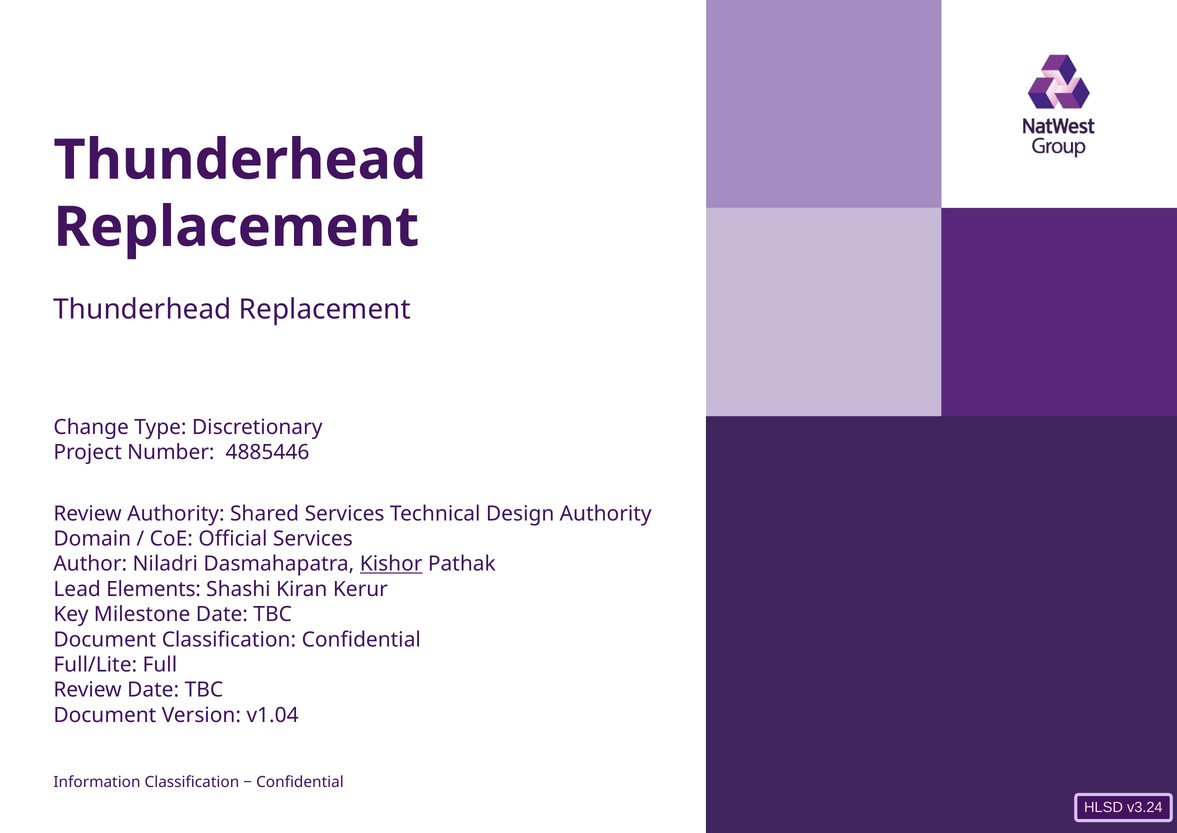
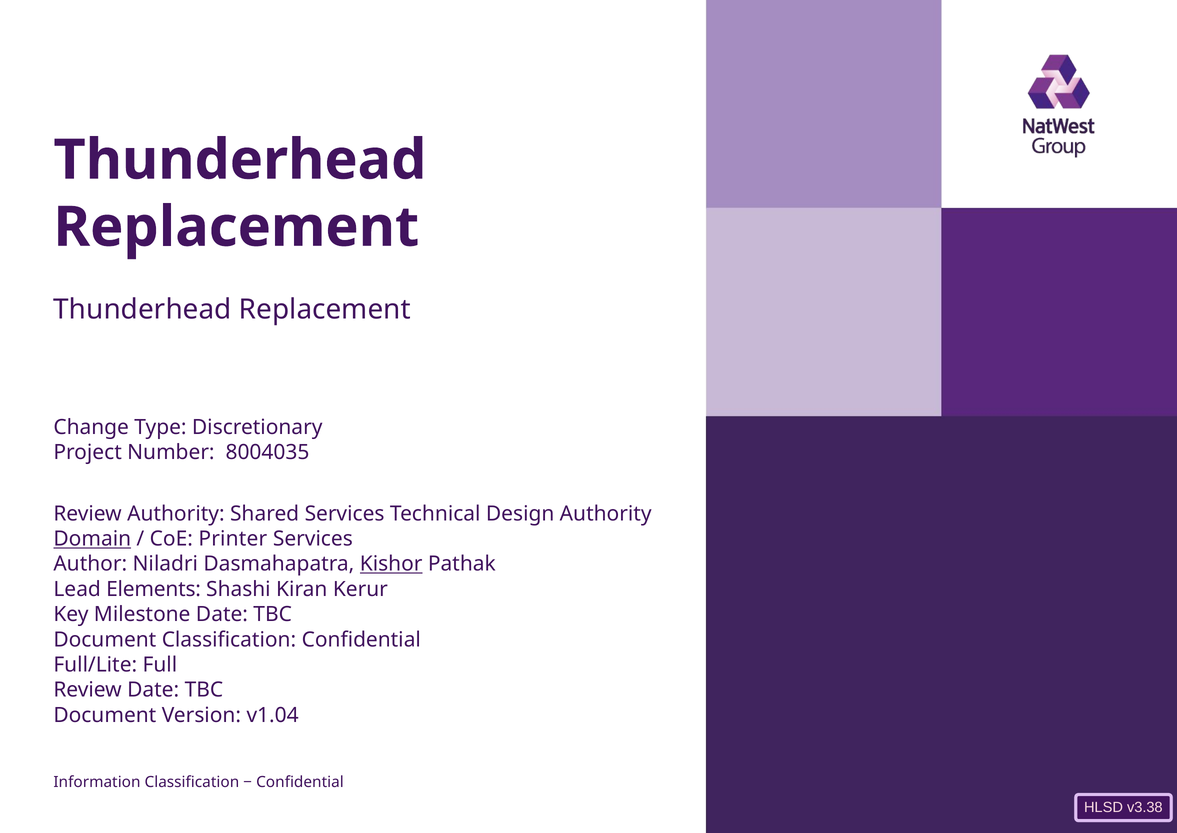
4885446: 4885446 -> 8004035 (267, 452)
Domain underline: none -> present (92, 538)
Official: Official -> Printer (233, 538)
v3.24: v3.24 -> v3.38 (1145, 807)
